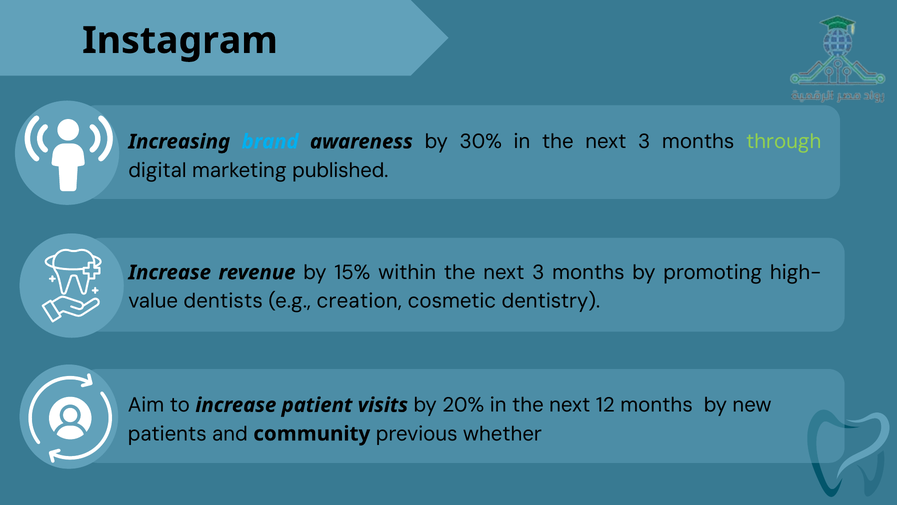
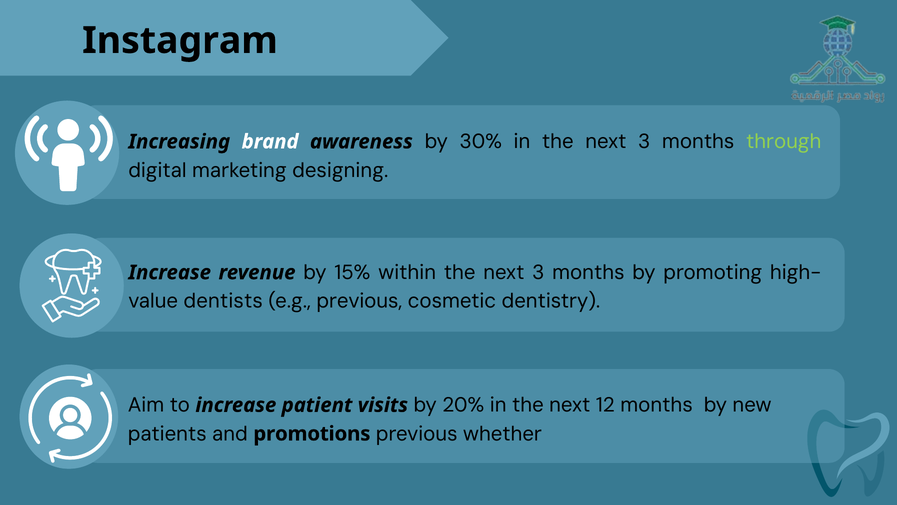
brand colour: light blue -> white (270, 142)
published: published -> designing (340, 170)
e.g creation: creation -> previous (359, 301)
community: community -> promotions (312, 433)
